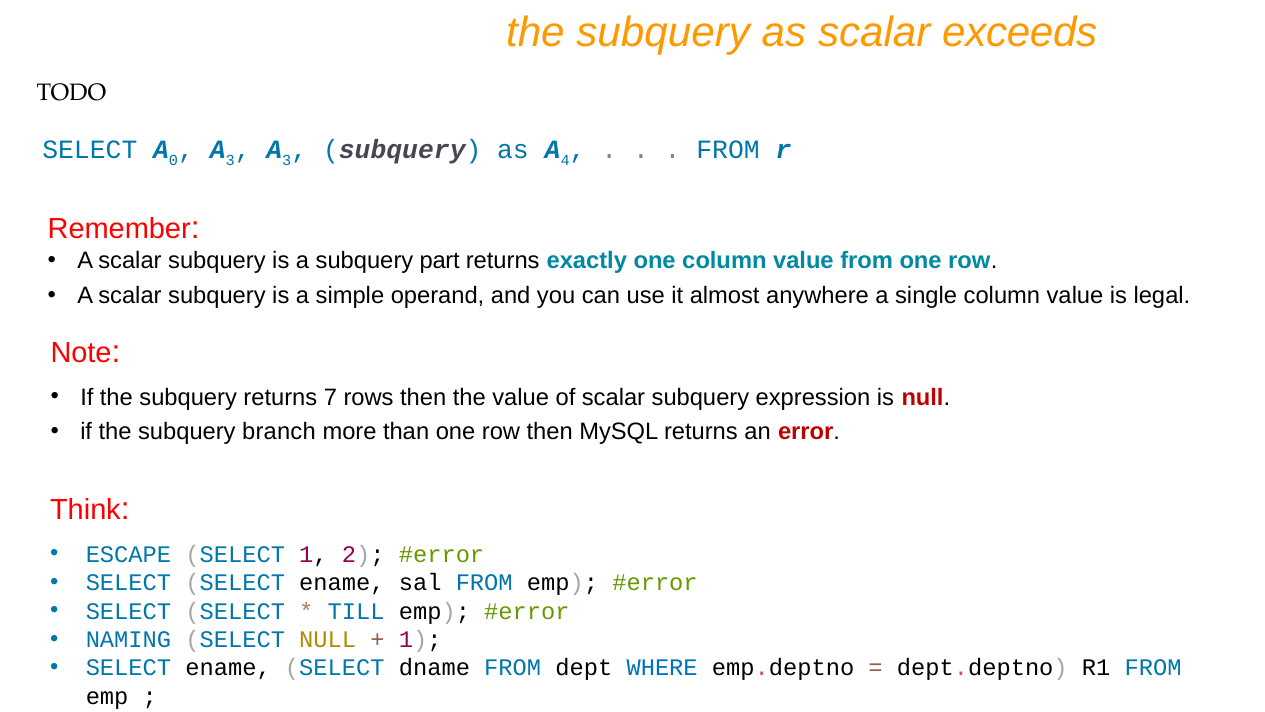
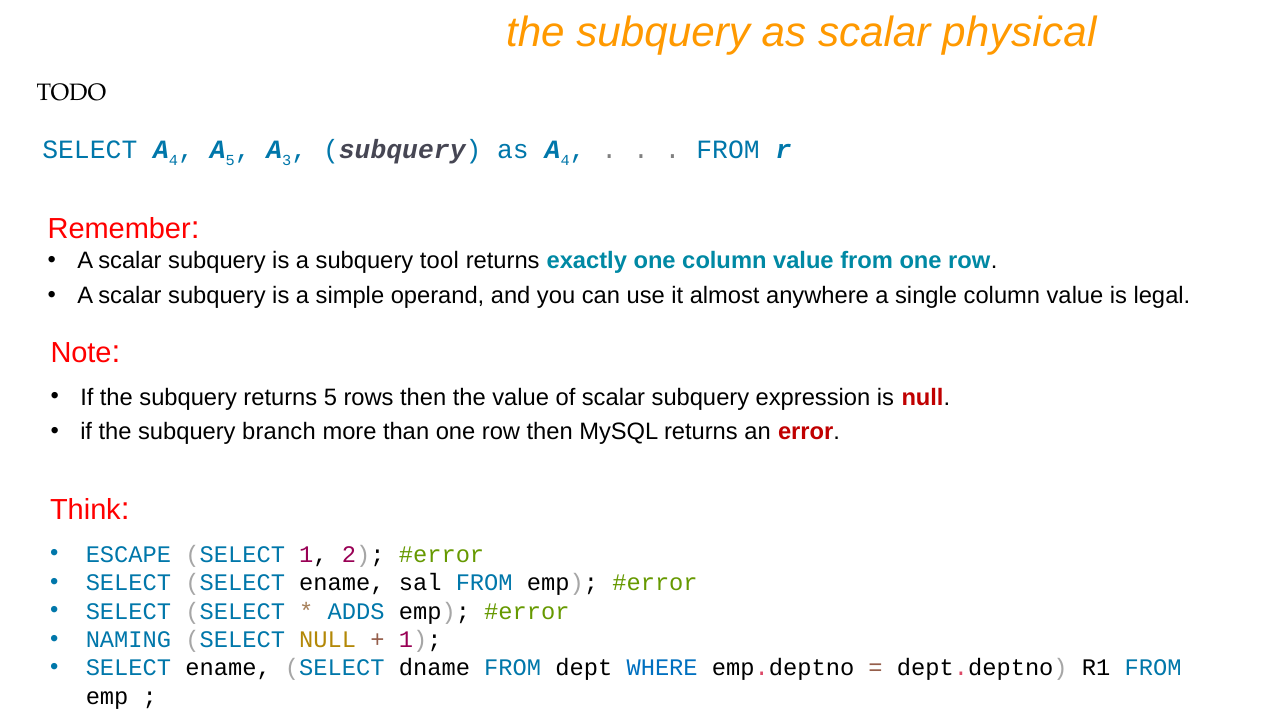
exceeds: exceeds -> physical (1019, 33)
SELECT A 0: 0 -> 4 (174, 160)
3: 3 -> 5 (230, 160)
part: part -> tool (439, 261)
returns 7: 7 -> 5 (330, 397)
TILL: TILL -> ADDS (356, 611)
